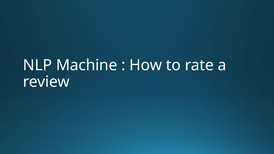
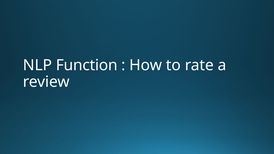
Machine: Machine -> Function (87, 65)
